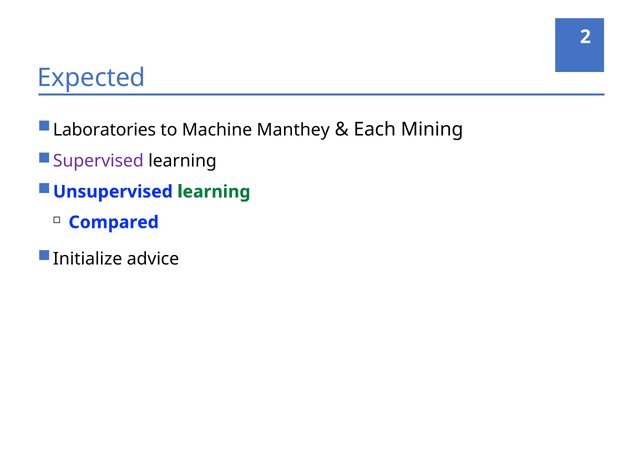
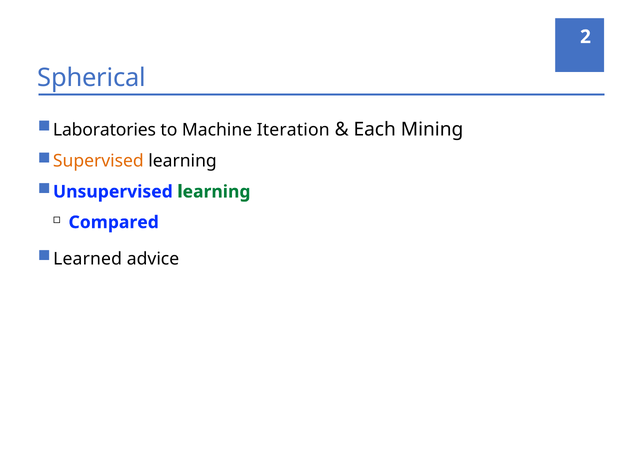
Expected: Expected -> Spherical (92, 78)
Manthey: Manthey -> Iteration (293, 130)
Supervised colour: purple -> orange (98, 161)
Initialize: Initialize -> Learned (88, 259)
